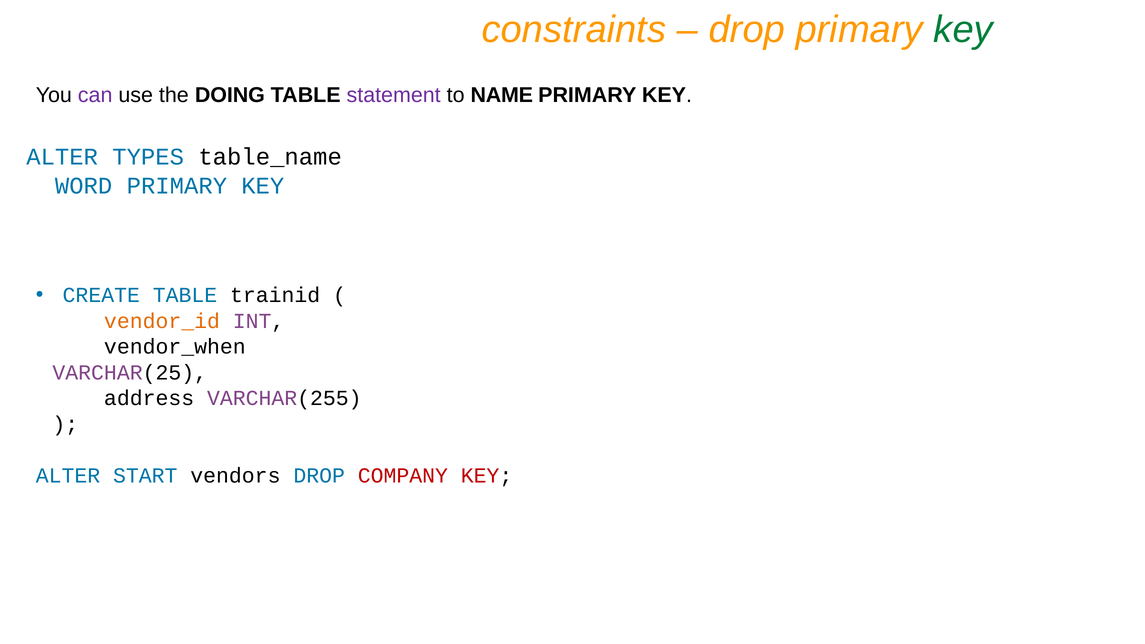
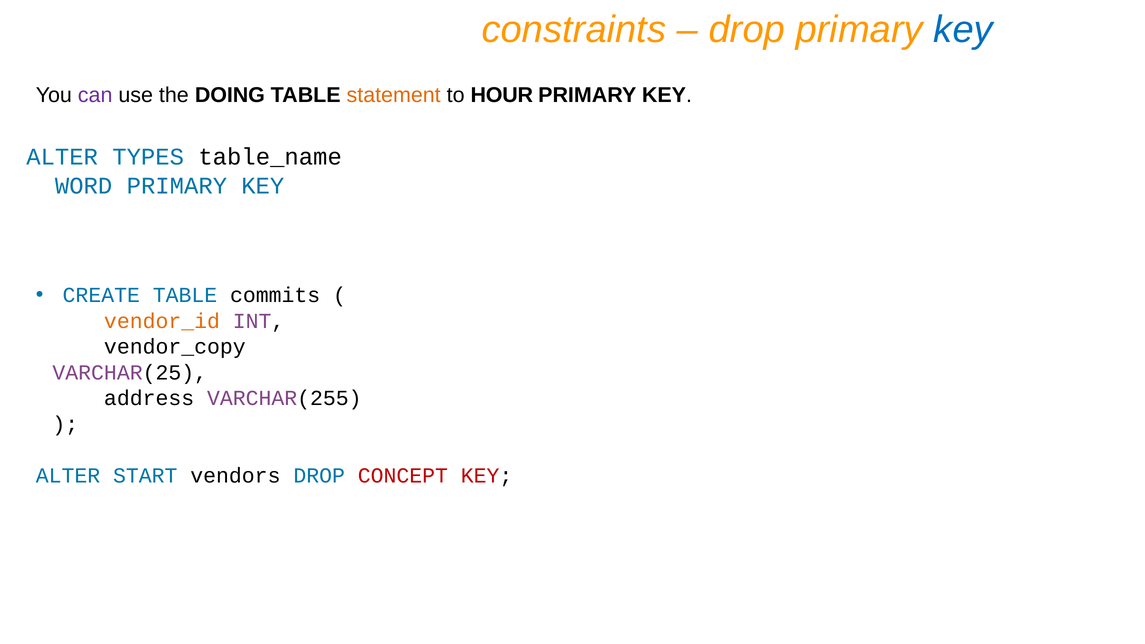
key colour: green -> blue (963, 30)
statement colour: purple -> orange (394, 95)
NAME: NAME -> HOUR (502, 95)
trainid: trainid -> commits (275, 295)
vendor_when: vendor_when -> vendor_copy (175, 347)
COMPANY: COMPANY -> CONCEPT (403, 476)
